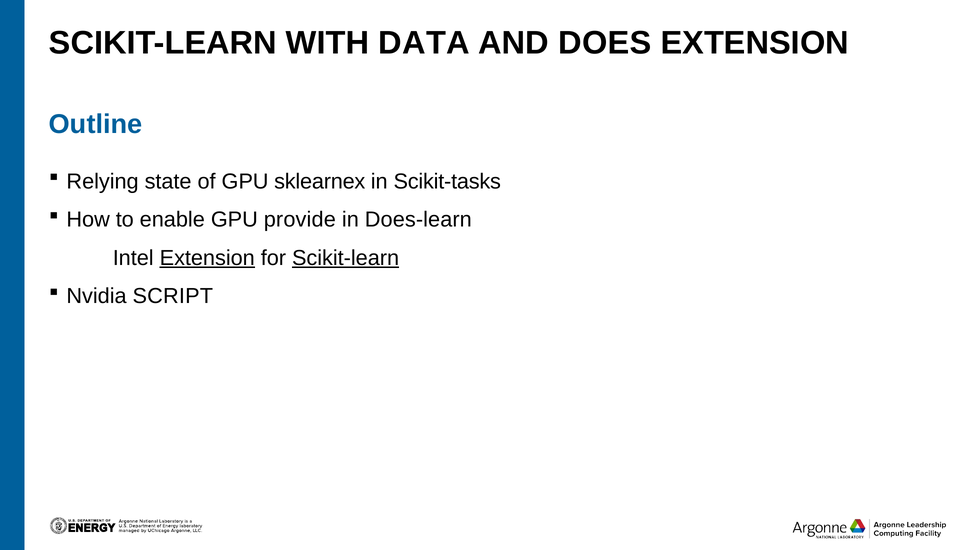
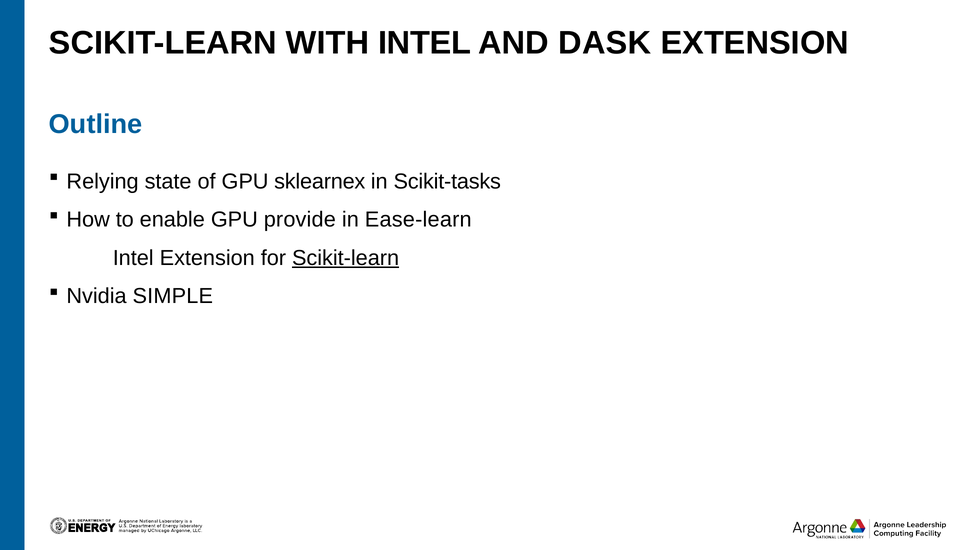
WITH DATA: DATA -> INTEL (425, 43)
DOES: DOES -> DASK (605, 43)
Does-learn: Does-learn -> Ease-learn (418, 220)
Extension underline: present -> none (207, 258)
SCRIPT: SCRIPT -> SIMPLE (173, 296)
